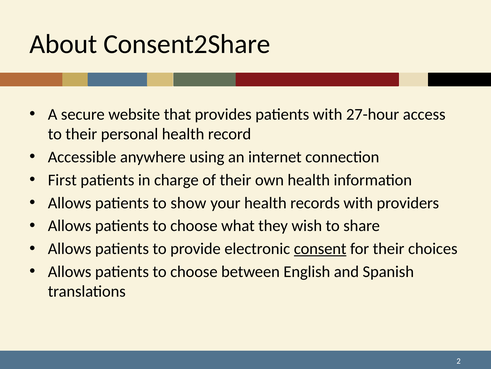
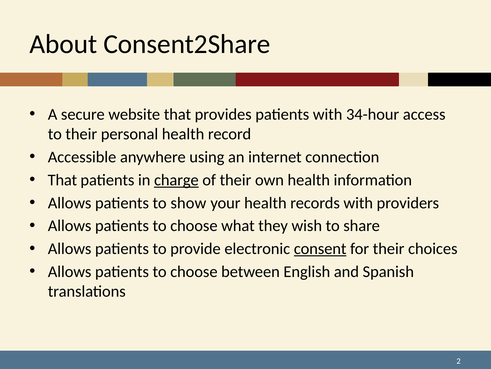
27-hour: 27-hour -> 34-hour (373, 114)
First: First -> That (62, 180)
charge underline: none -> present (176, 180)
